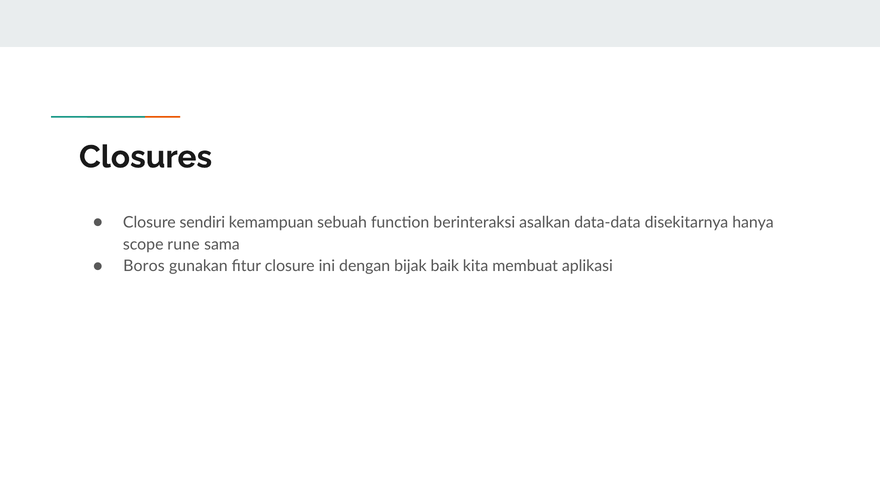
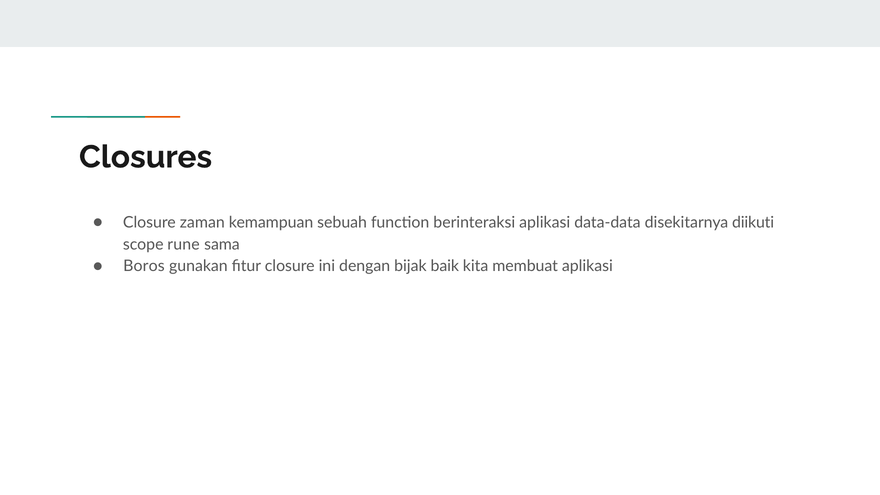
sendiri: sendiri -> zaman (202, 222)
berinteraksi asalkan: asalkan -> aplikasi (545, 222)
hanya: hanya -> diikuti (753, 222)
